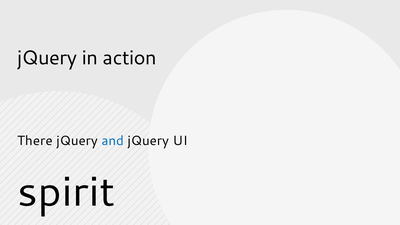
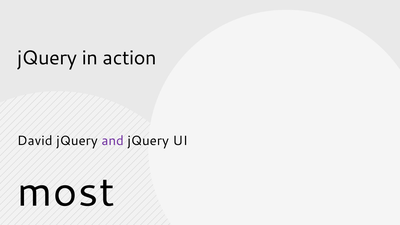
There: There -> David (35, 141)
and colour: blue -> purple (113, 141)
spirit: spirit -> most (66, 192)
